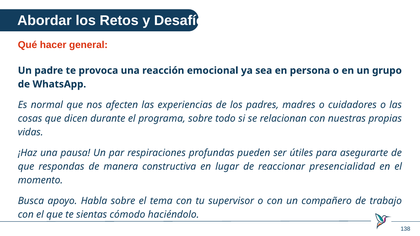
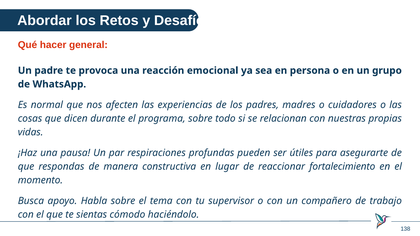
presencialidad: presencialidad -> fortalecimiento (342, 167)
